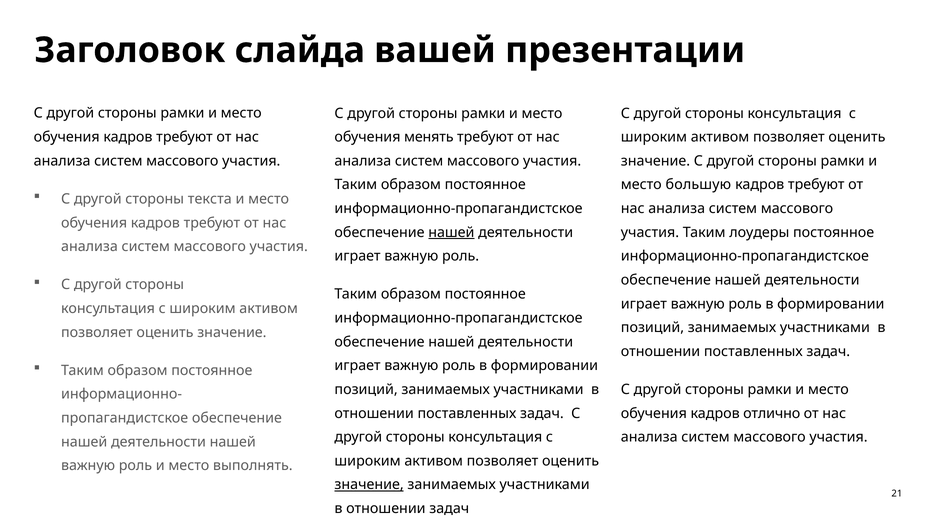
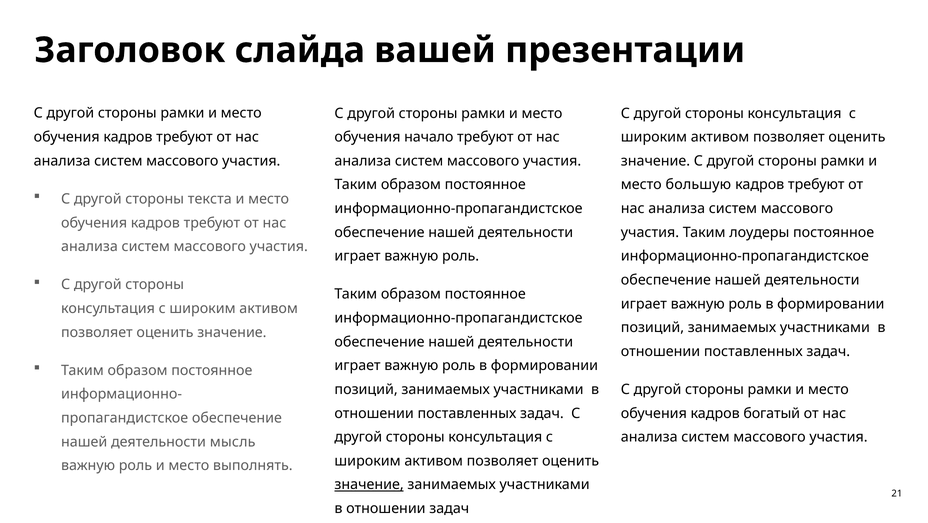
менять: менять -> начало (429, 137)
нашей underline: present -> none (451, 232)
отлично: отлично -> богатый (772, 413)
деятельности нашей: нашей -> мысль (233, 442)
